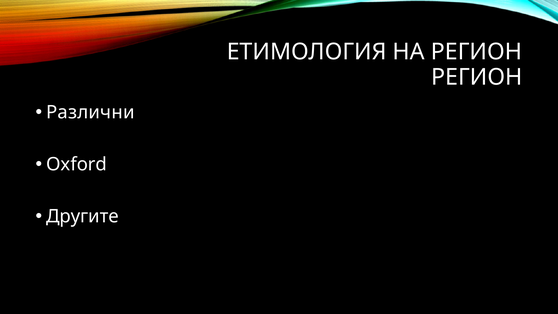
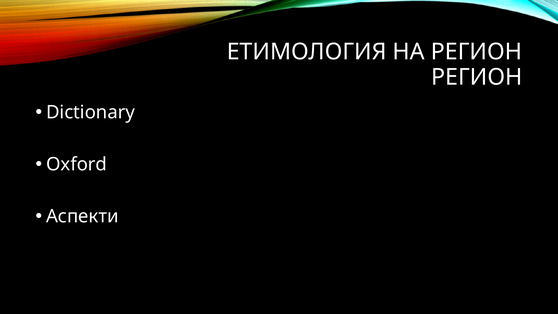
Различни: Различни -> Dictionary (90, 112)
Другите: Другите -> Аспекти (82, 216)
